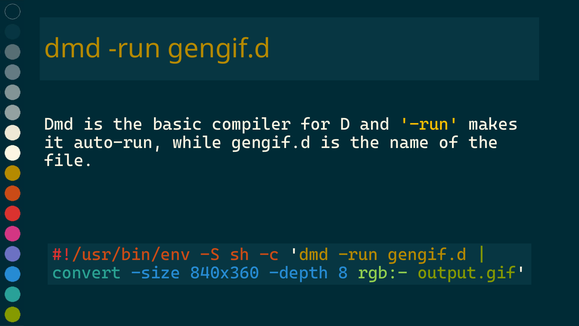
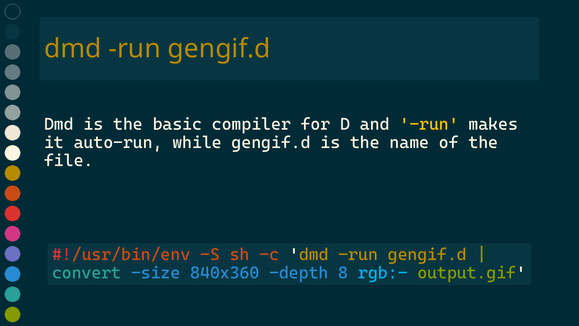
rgb:- colour: light green -> light blue (383, 273)
